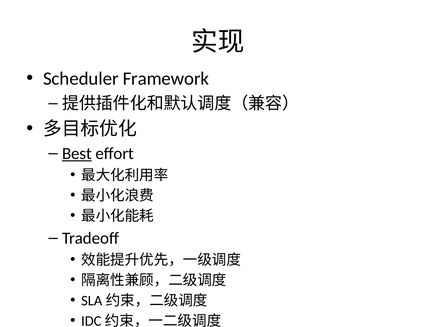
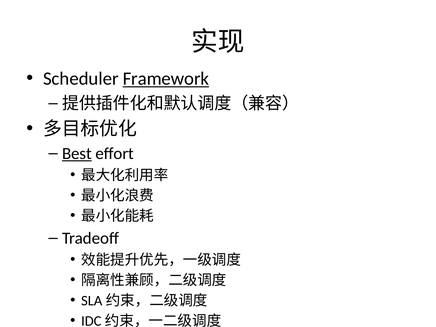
Framework underline: none -> present (166, 79)
